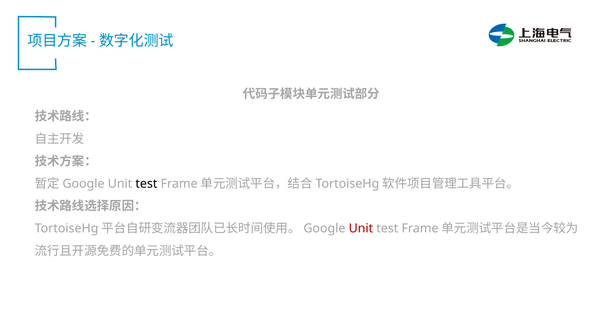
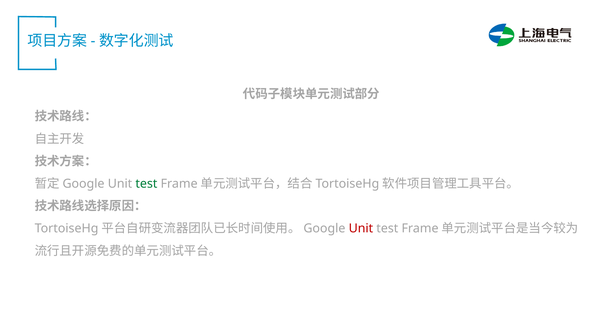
test colour: black -> green (146, 183)
